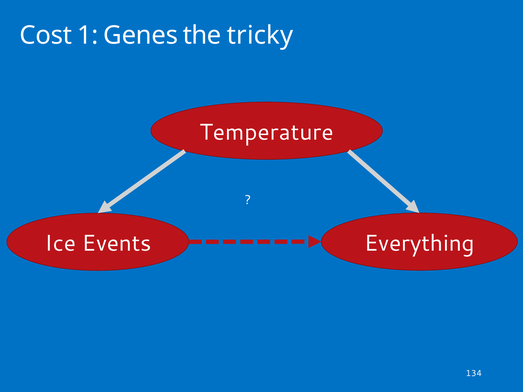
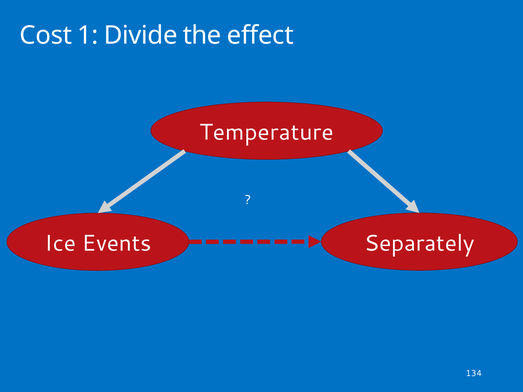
Genes: Genes -> Divide (141, 35)
tricky: tricky -> effect (260, 35)
Everything: Everything -> Separately (419, 243)
